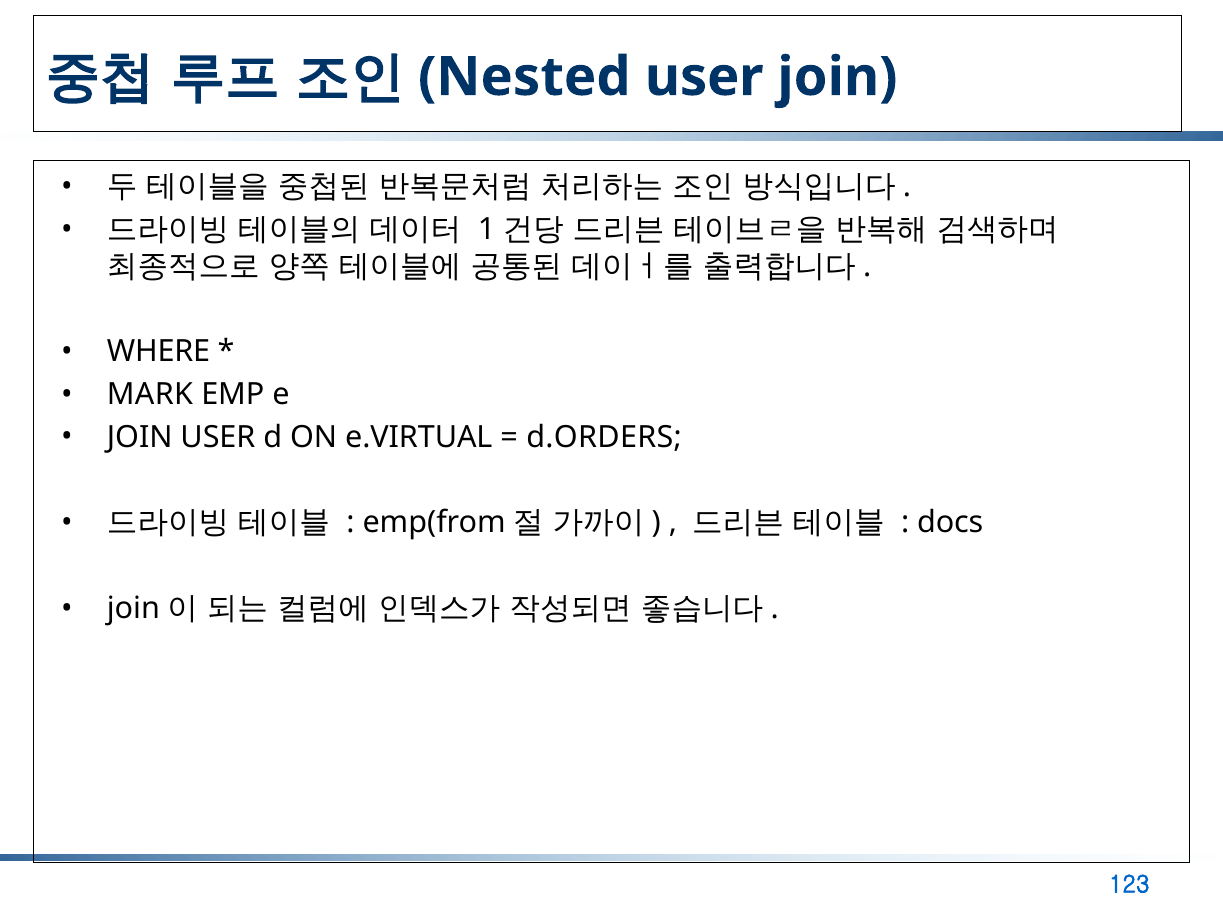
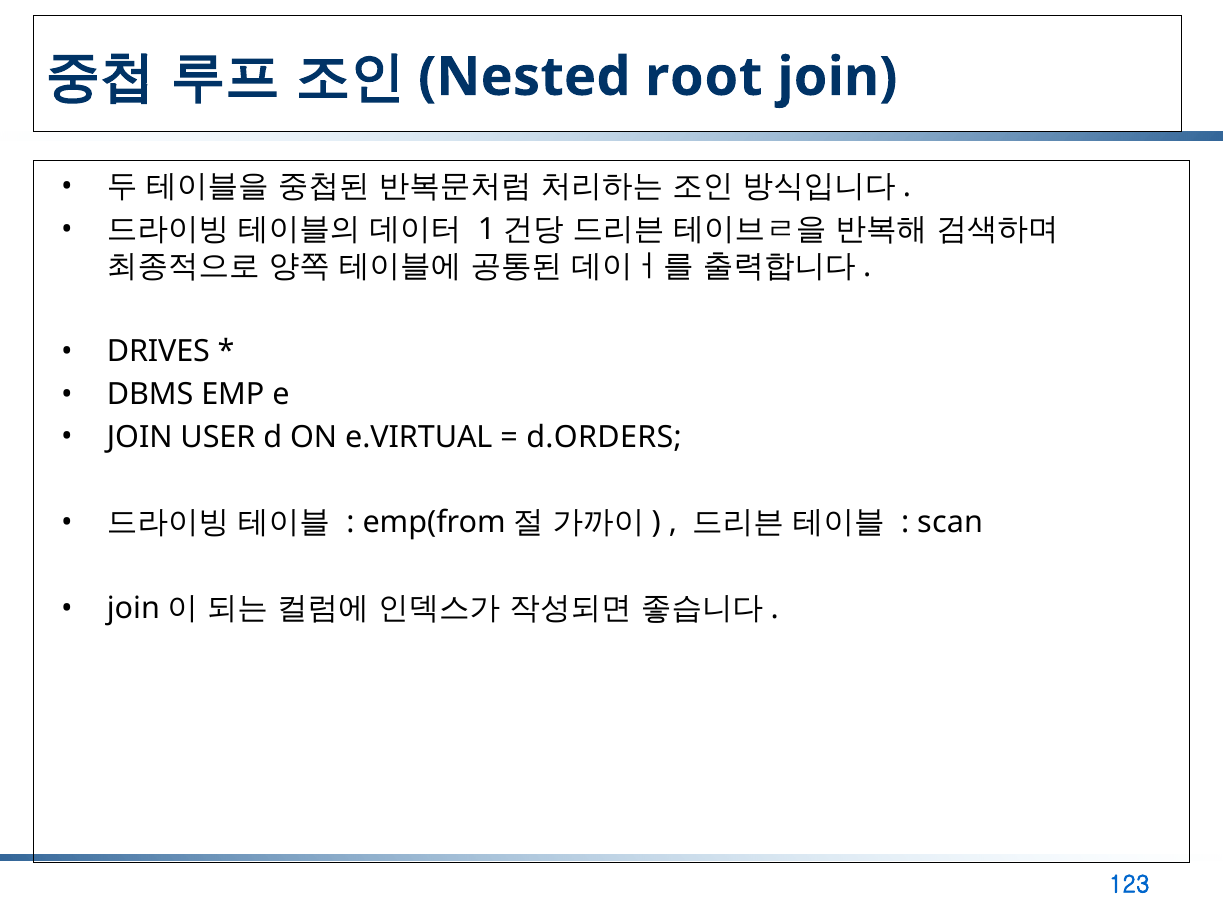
user: user -> root (704, 77)
WHERE: WHERE -> DRIVES (158, 352)
MARK: MARK -> DBMS (150, 395)
docs: docs -> scan (950, 523)
